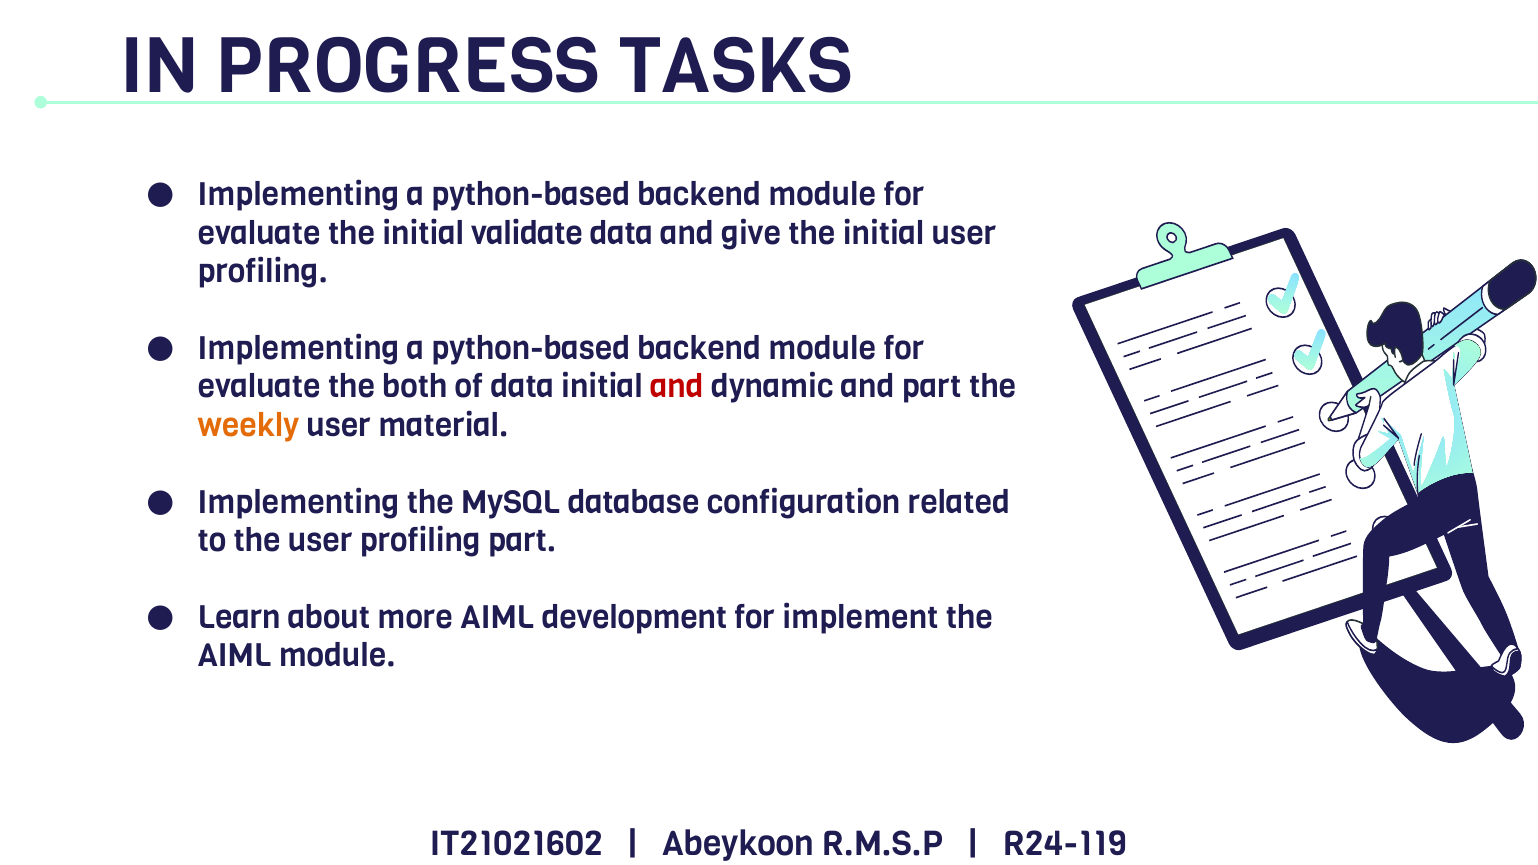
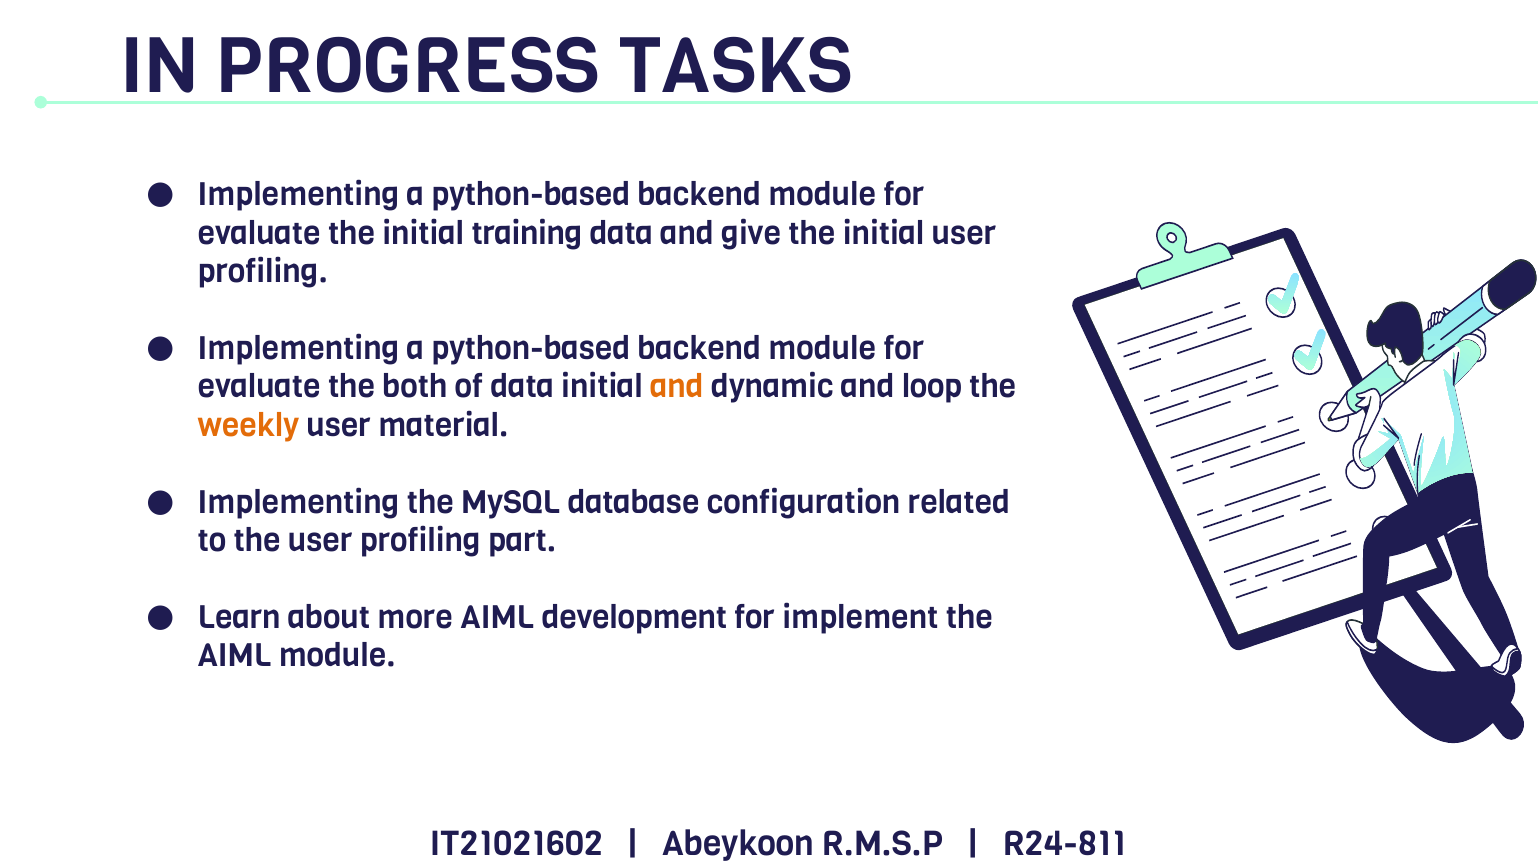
validate: validate -> training (527, 234)
and colour: red -> orange (677, 387)
and part: part -> loop (932, 387)
R24-119: R24-119 -> R24-811 (1065, 844)
